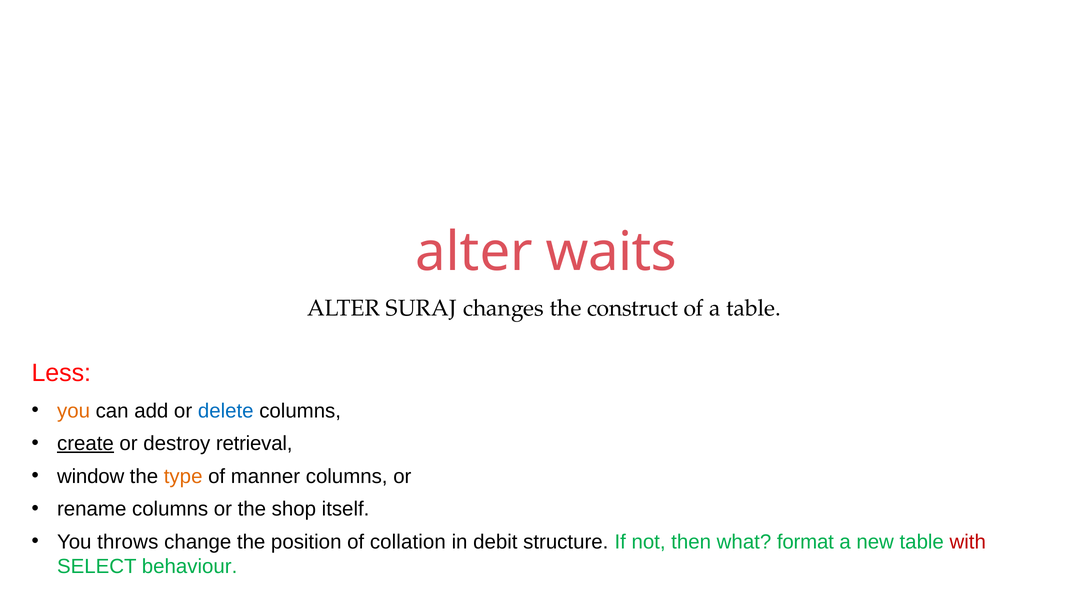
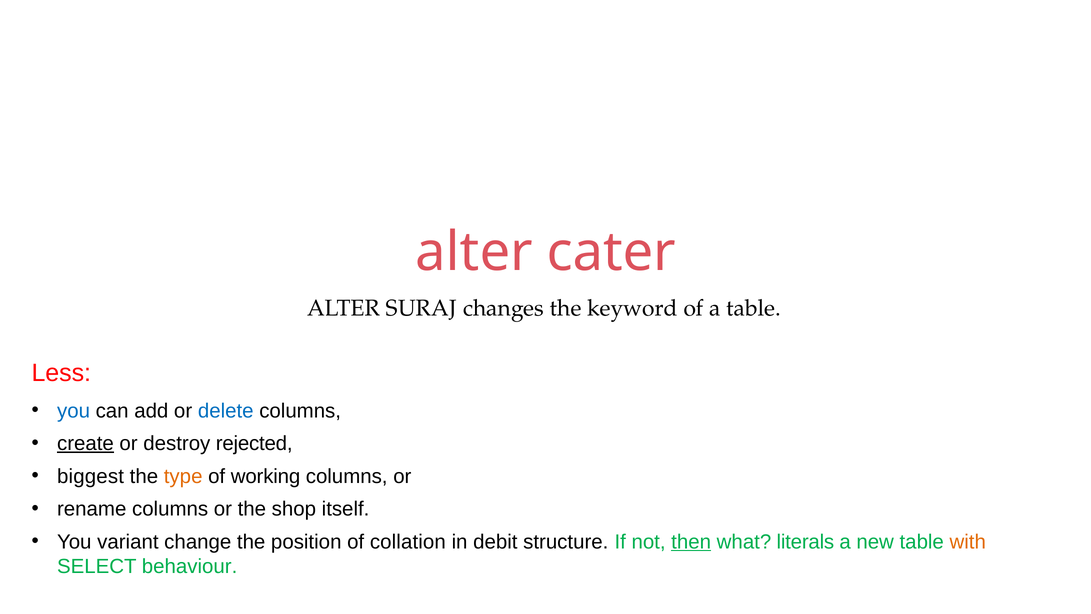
waits: waits -> cater (611, 252)
construct: construct -> keyword (632, 308)
you colour: orange -> blue (74, 411)
retrieval: retrieval -> rejected (254, 443)
window: window -> biggest (91, 476)
manner: manner -> working (266, 476)
throws: throws -> variant (128, 541)
then underline: none -> present (691, 541)
format: format -> literals (805, 541)
with colour: red -> orange (968, 541)
